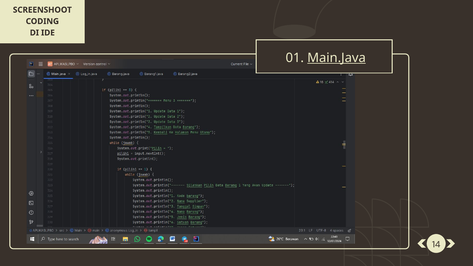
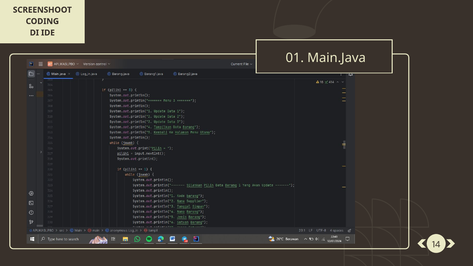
Main.Java underline: present -> none (337, 58)
